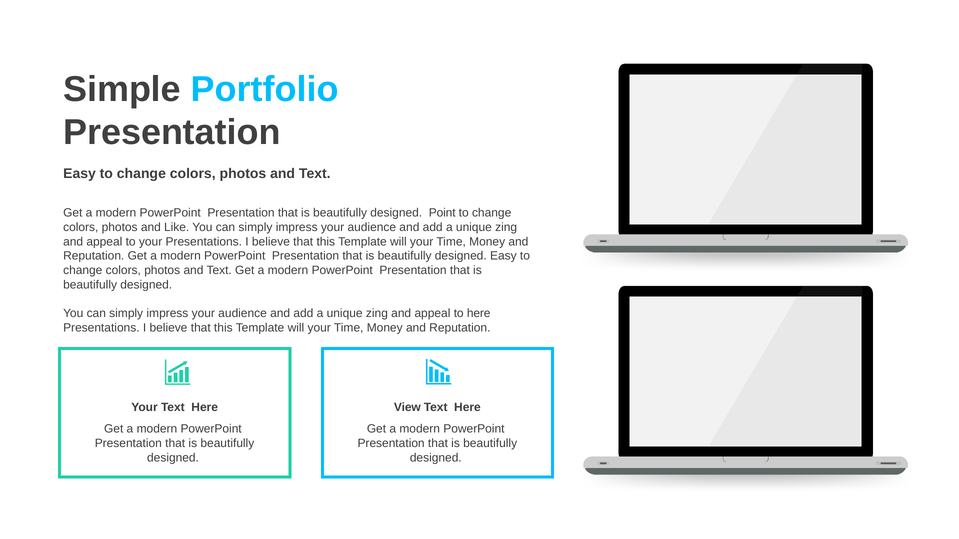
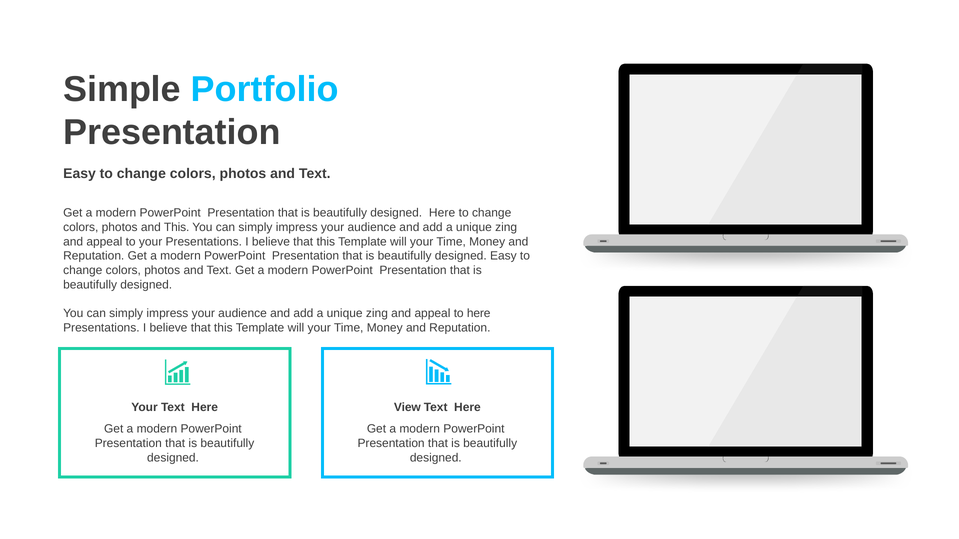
designed Point: Point -> Here (442, 213)
and Like: Like -> This (177, 227)
